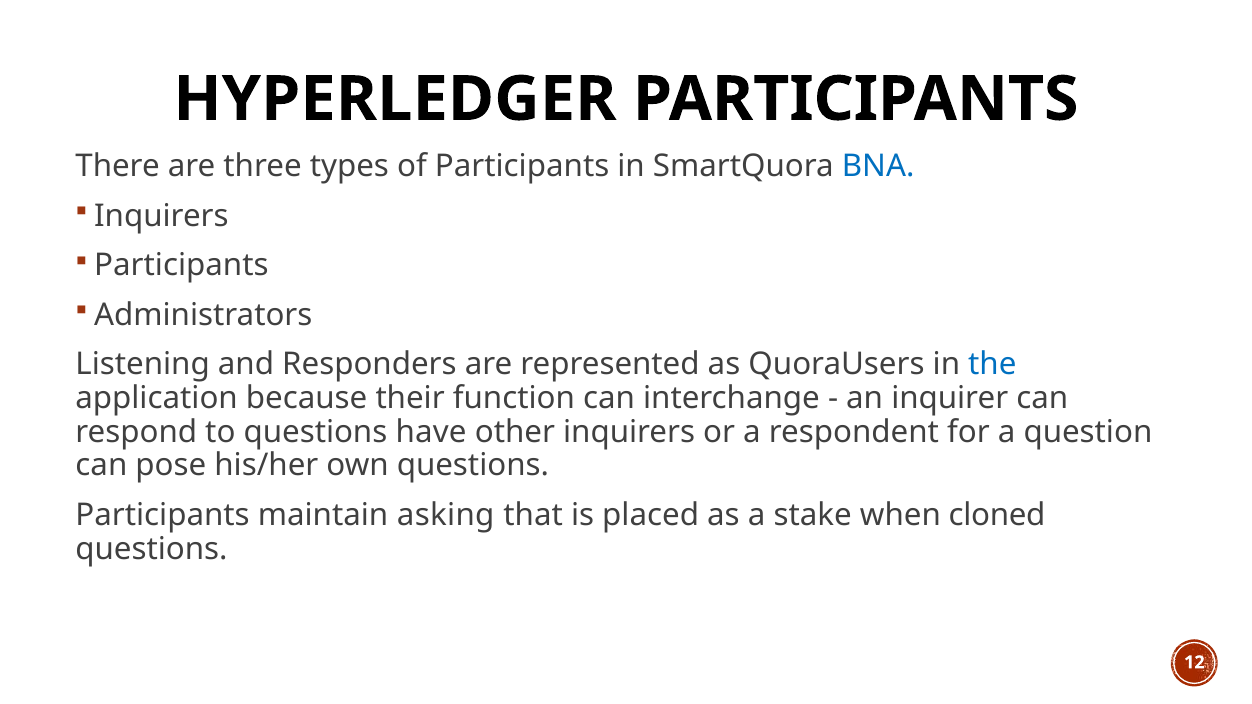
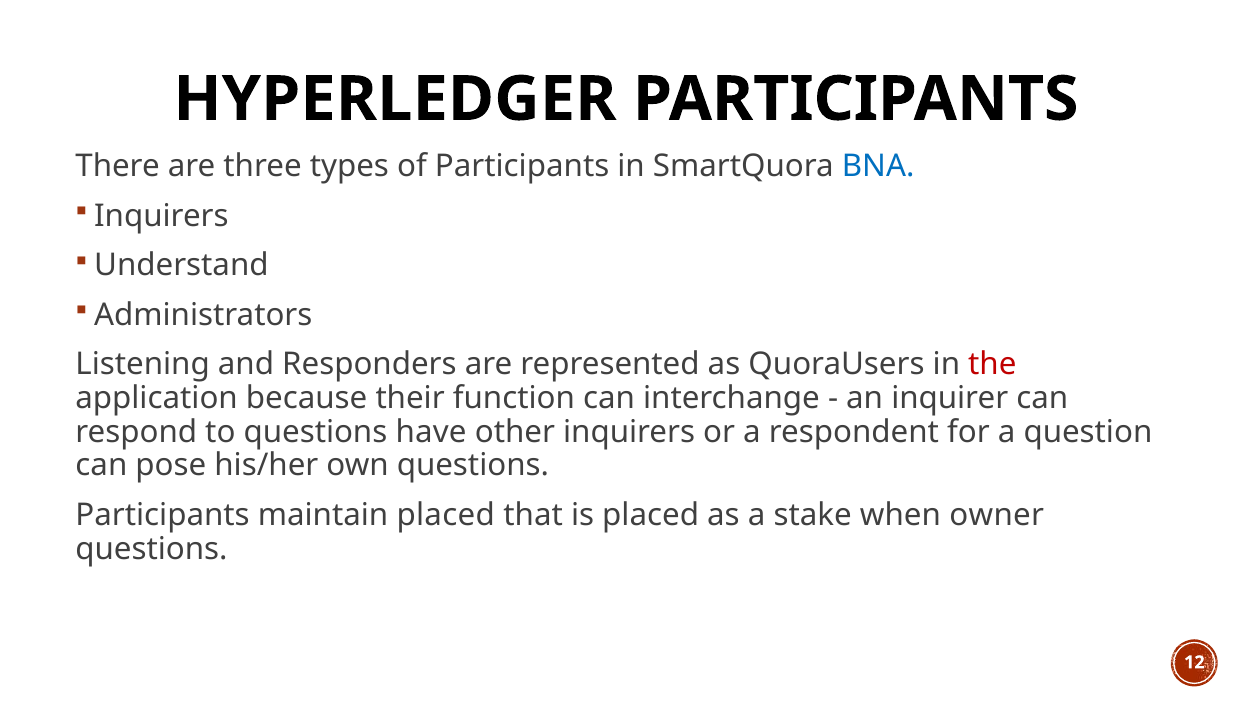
Participants: Participants -> Understand (181, 266)
the colour: blue -> red (992, 364)
maintain asking: asking -> placed (446, 515)
cloned: cloned -> owner (997, 515)
